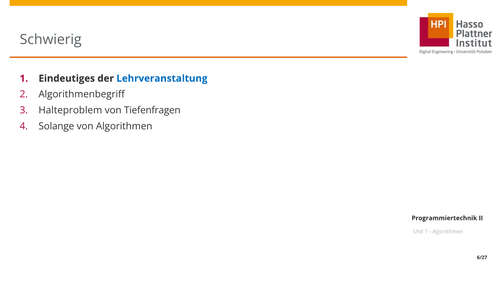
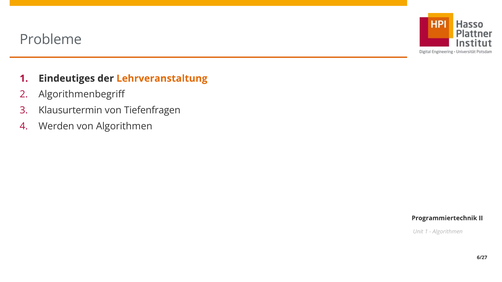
Schwierig: Schwierig -> Probleme (51, 40)
Lehrveranstaltung colour: blue -> orange (162, 79)
Halteproblem: Halteproblem -> Klausurtermin (70, 110)
Solange: Solange -> Werden (56, 126)
